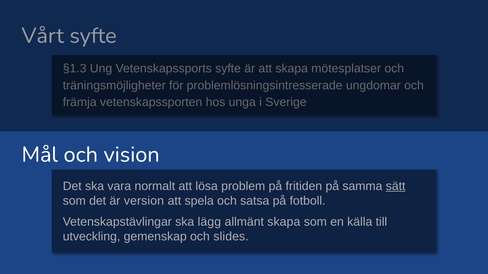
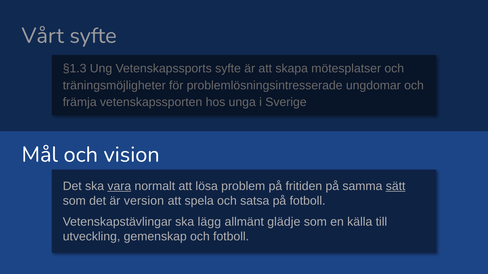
vara underline: none -> present (119, 187)
allmänt skapa: skapa -> glädje (284, 222)
och slides: slides -> fotboll (231, 237)
